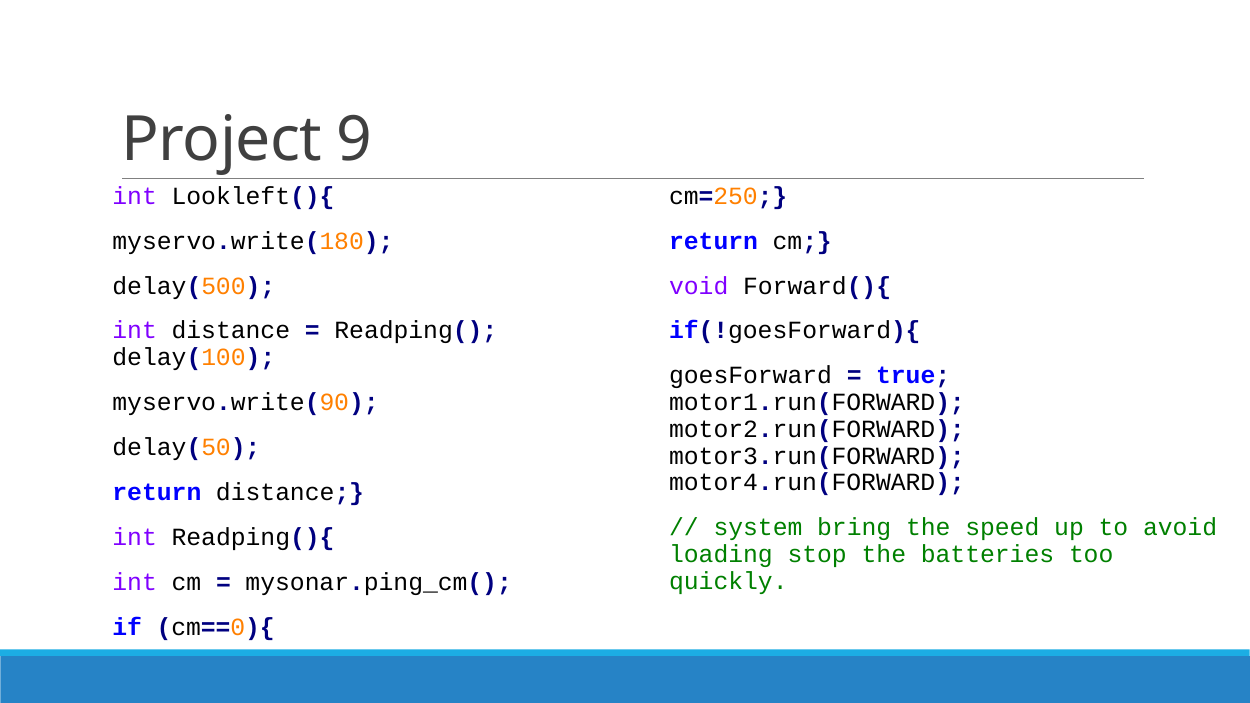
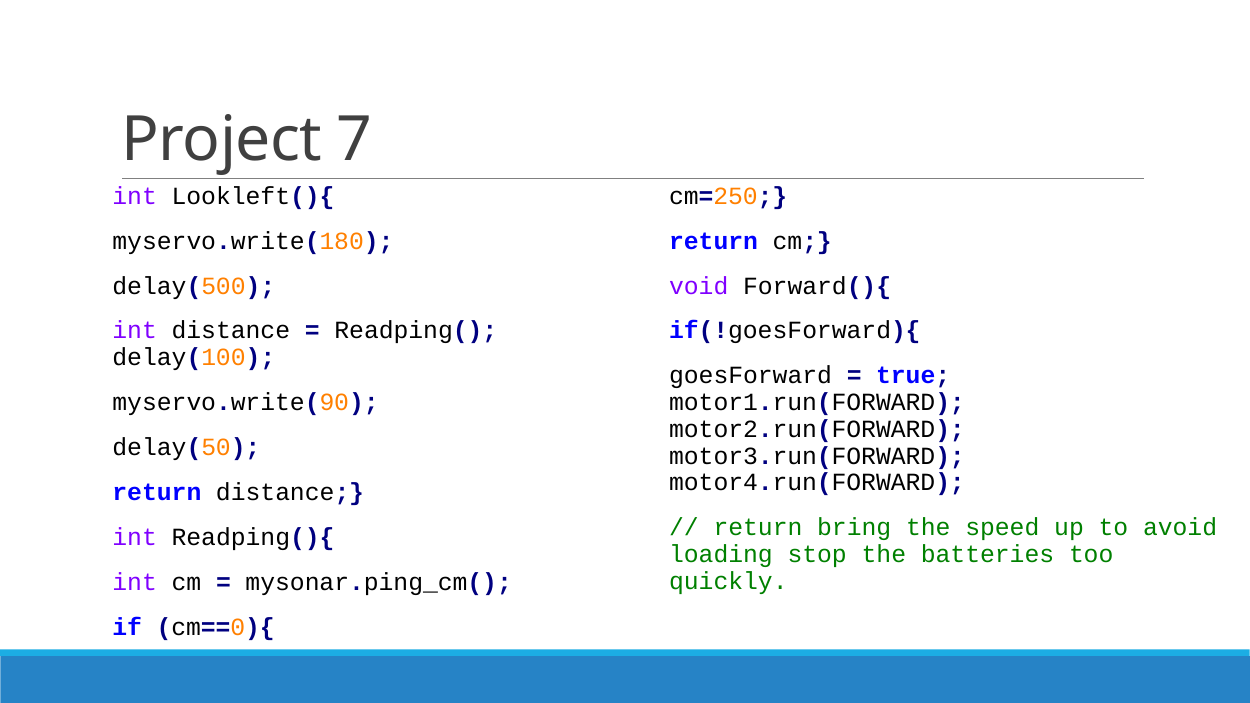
9: 9 -> 7 (355, 140)
system: system -> return (758, 528)
